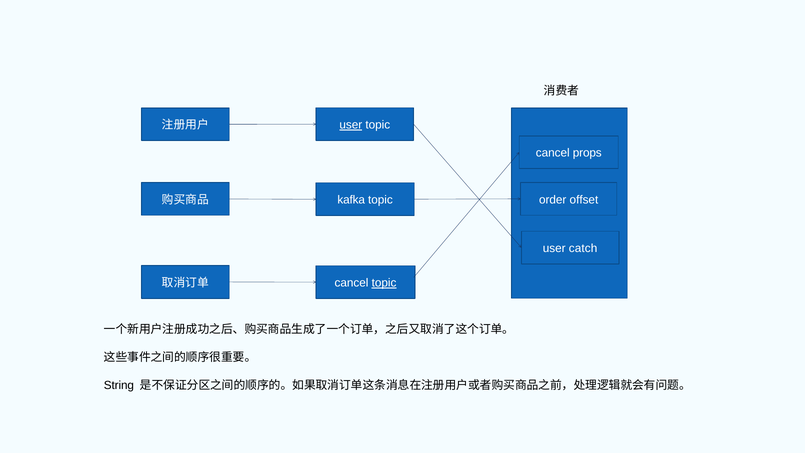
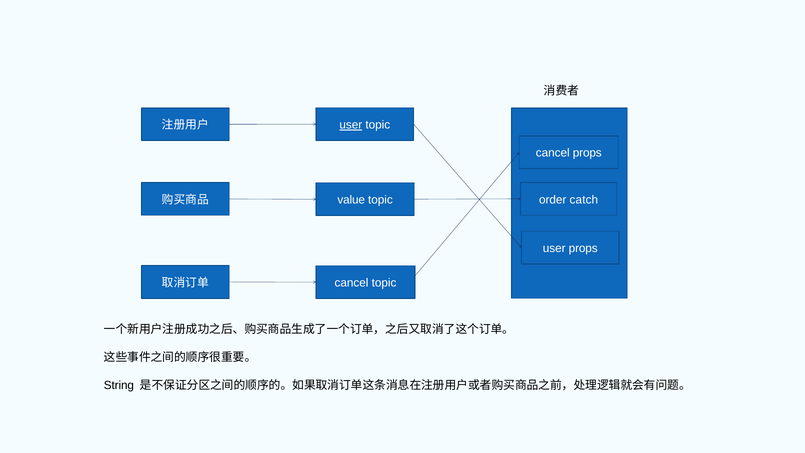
offset: offset -> catch (584, 200)
kafka: kafka -> value (351, 200)
user catch: catch -> props (583, 248)
topic underline: present -> none (384, 283)
